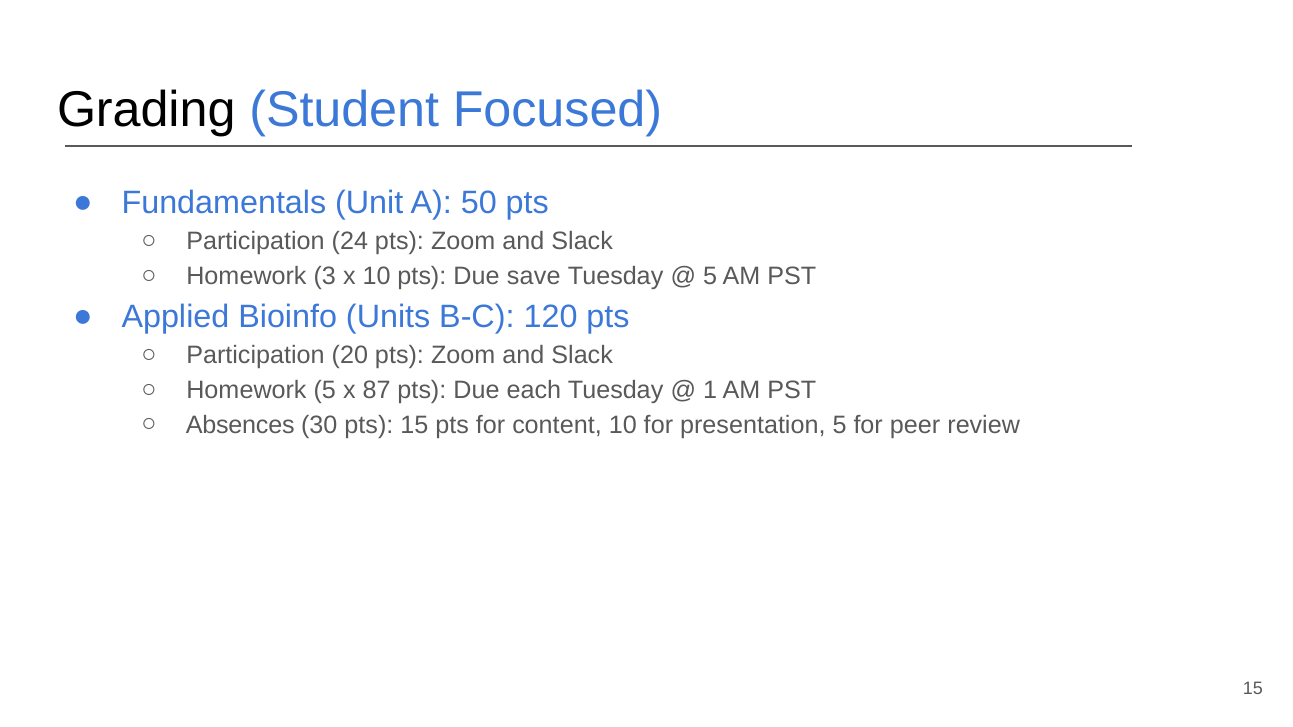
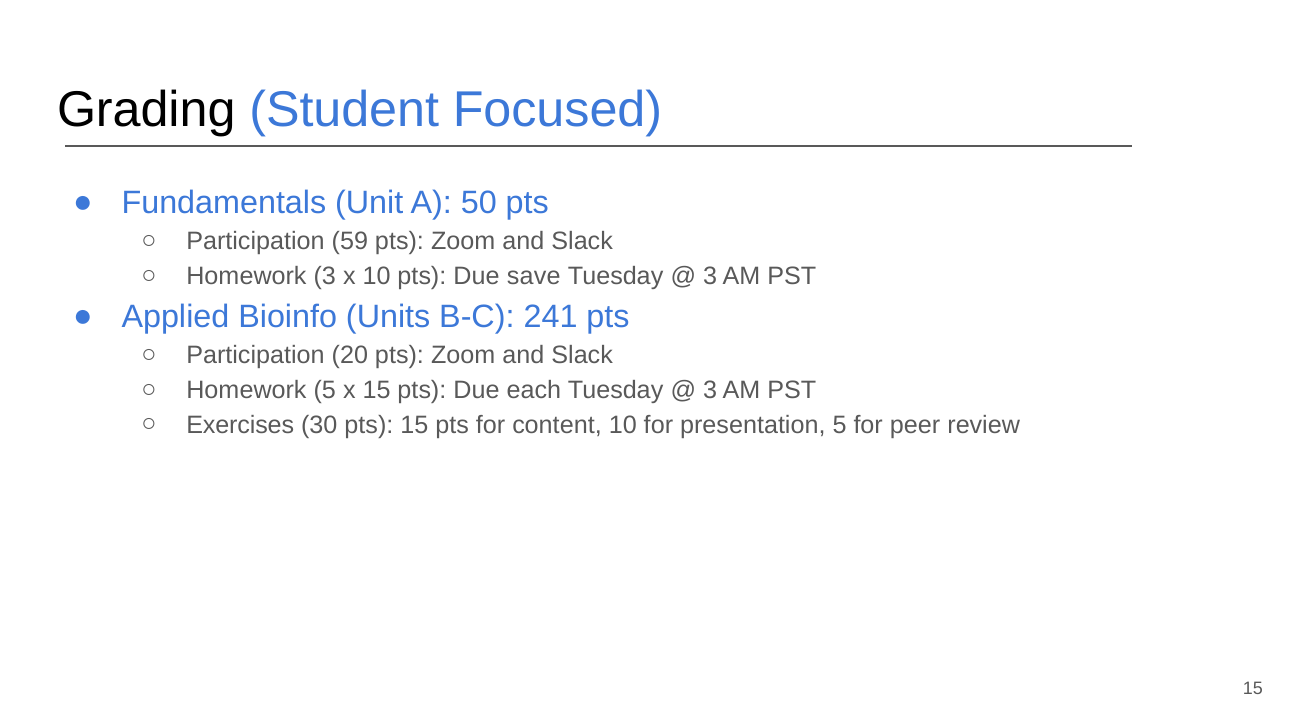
24: 24 -> 59 (350, 242)
5: 5 -> 3 (710, 276)
120: 120 -> 241 (551, 317)
x 87: 87 -> 15 (377, 390)
1: 1 -> 3 (710, 390)
Absences: Absences -> Exercises (240, 425)
